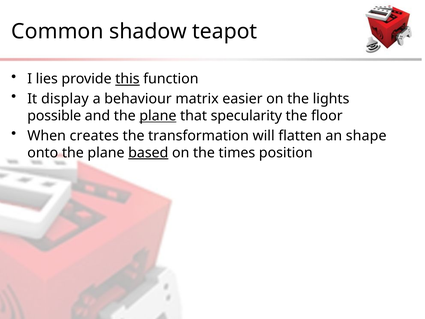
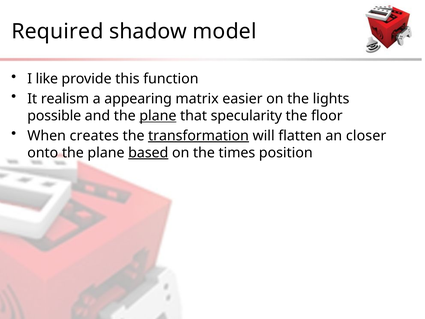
Common: Common -> Required (57, 32)
teapot: teapot -> model (225, 32)
lies: lies -> like (47, 79)
this underline: present -> none (127, 79)
display: display -> realism (65, 99)
behaviour: behaviour -> appearing (138, 99)
transformation underline: none -> present (199, 136)
shape: shape -> closer (366, 136)
